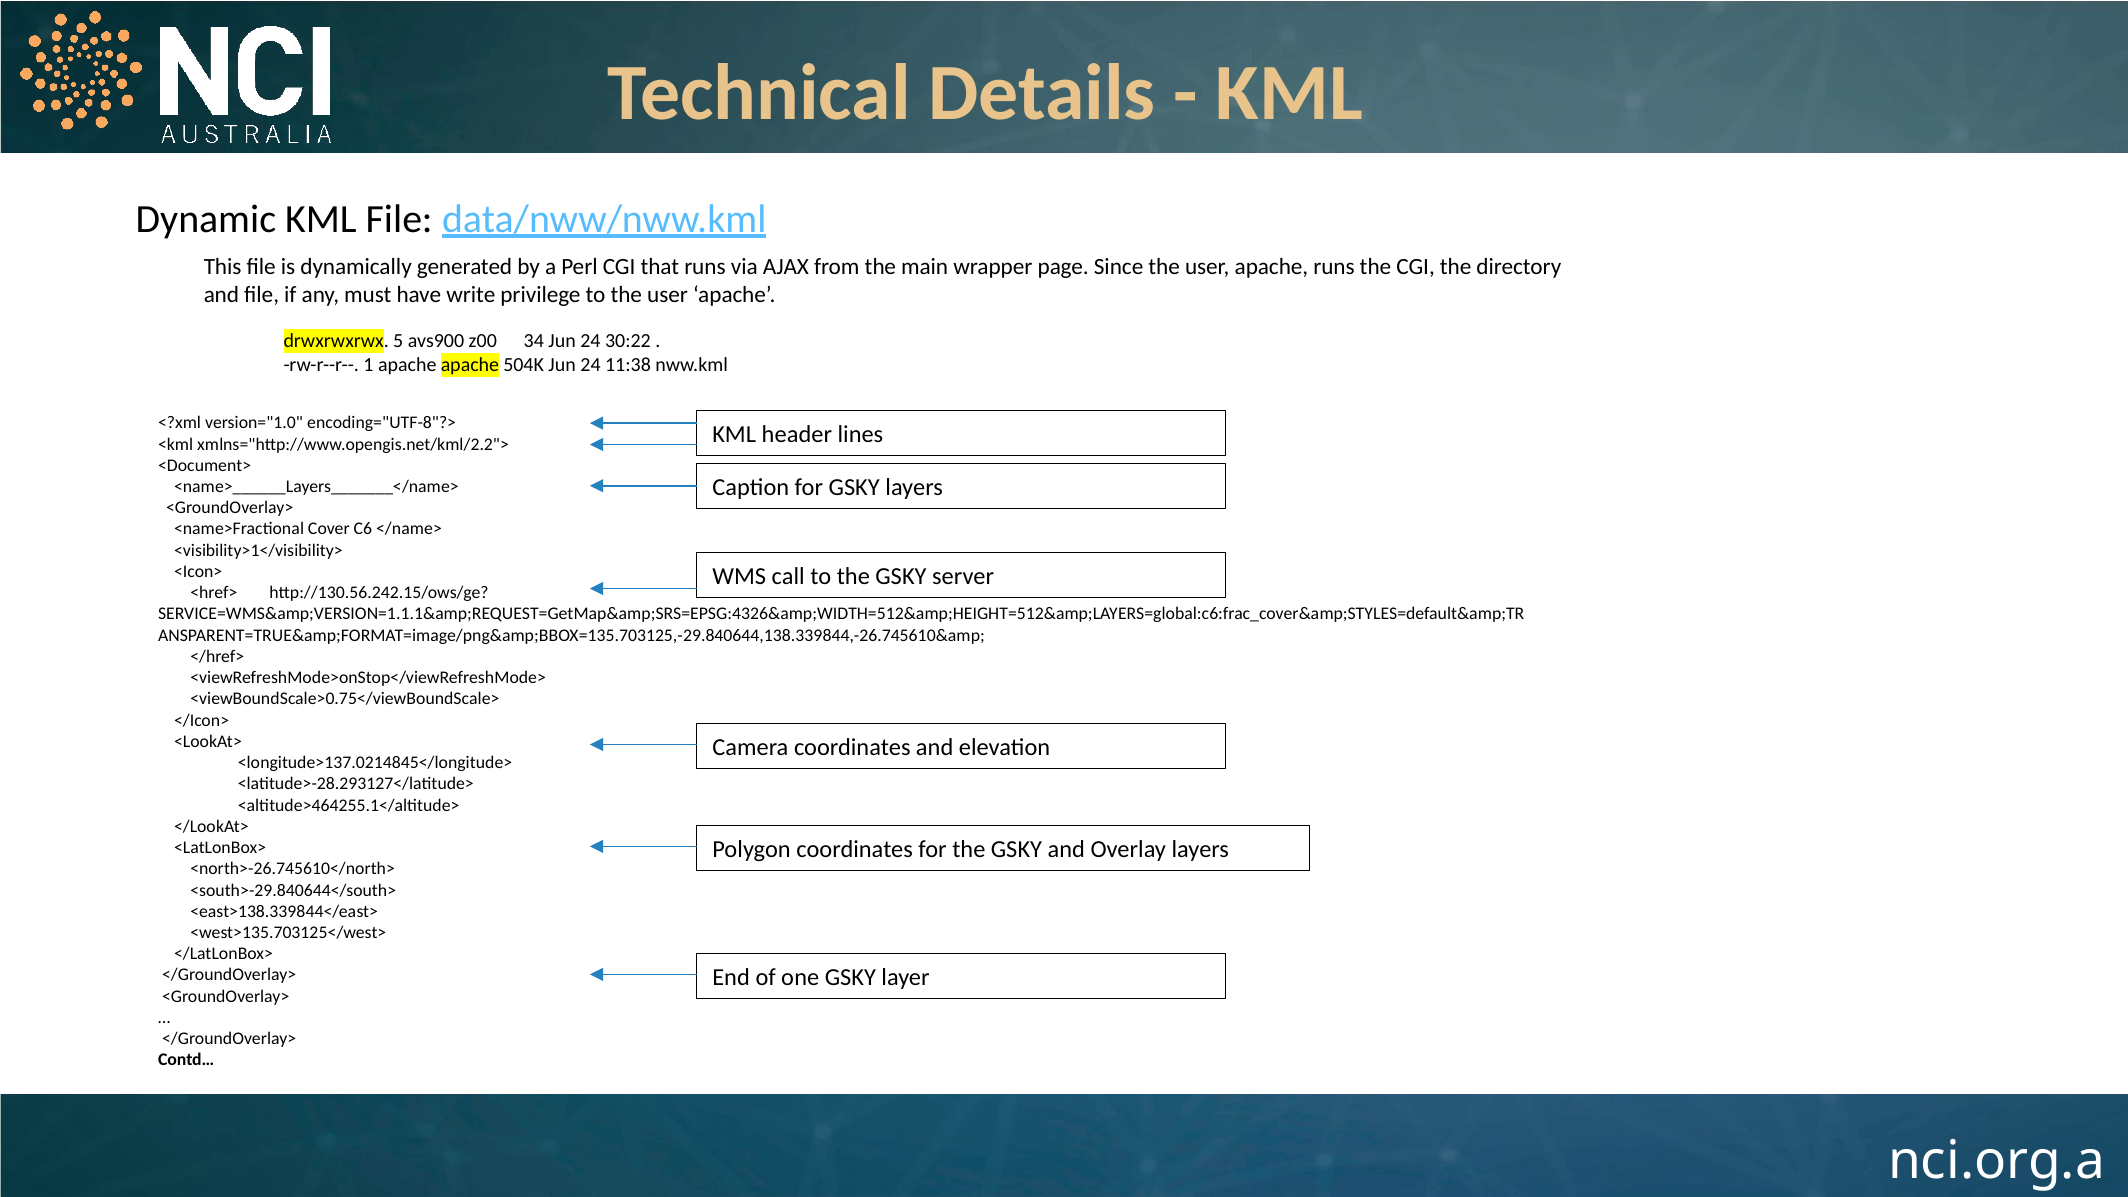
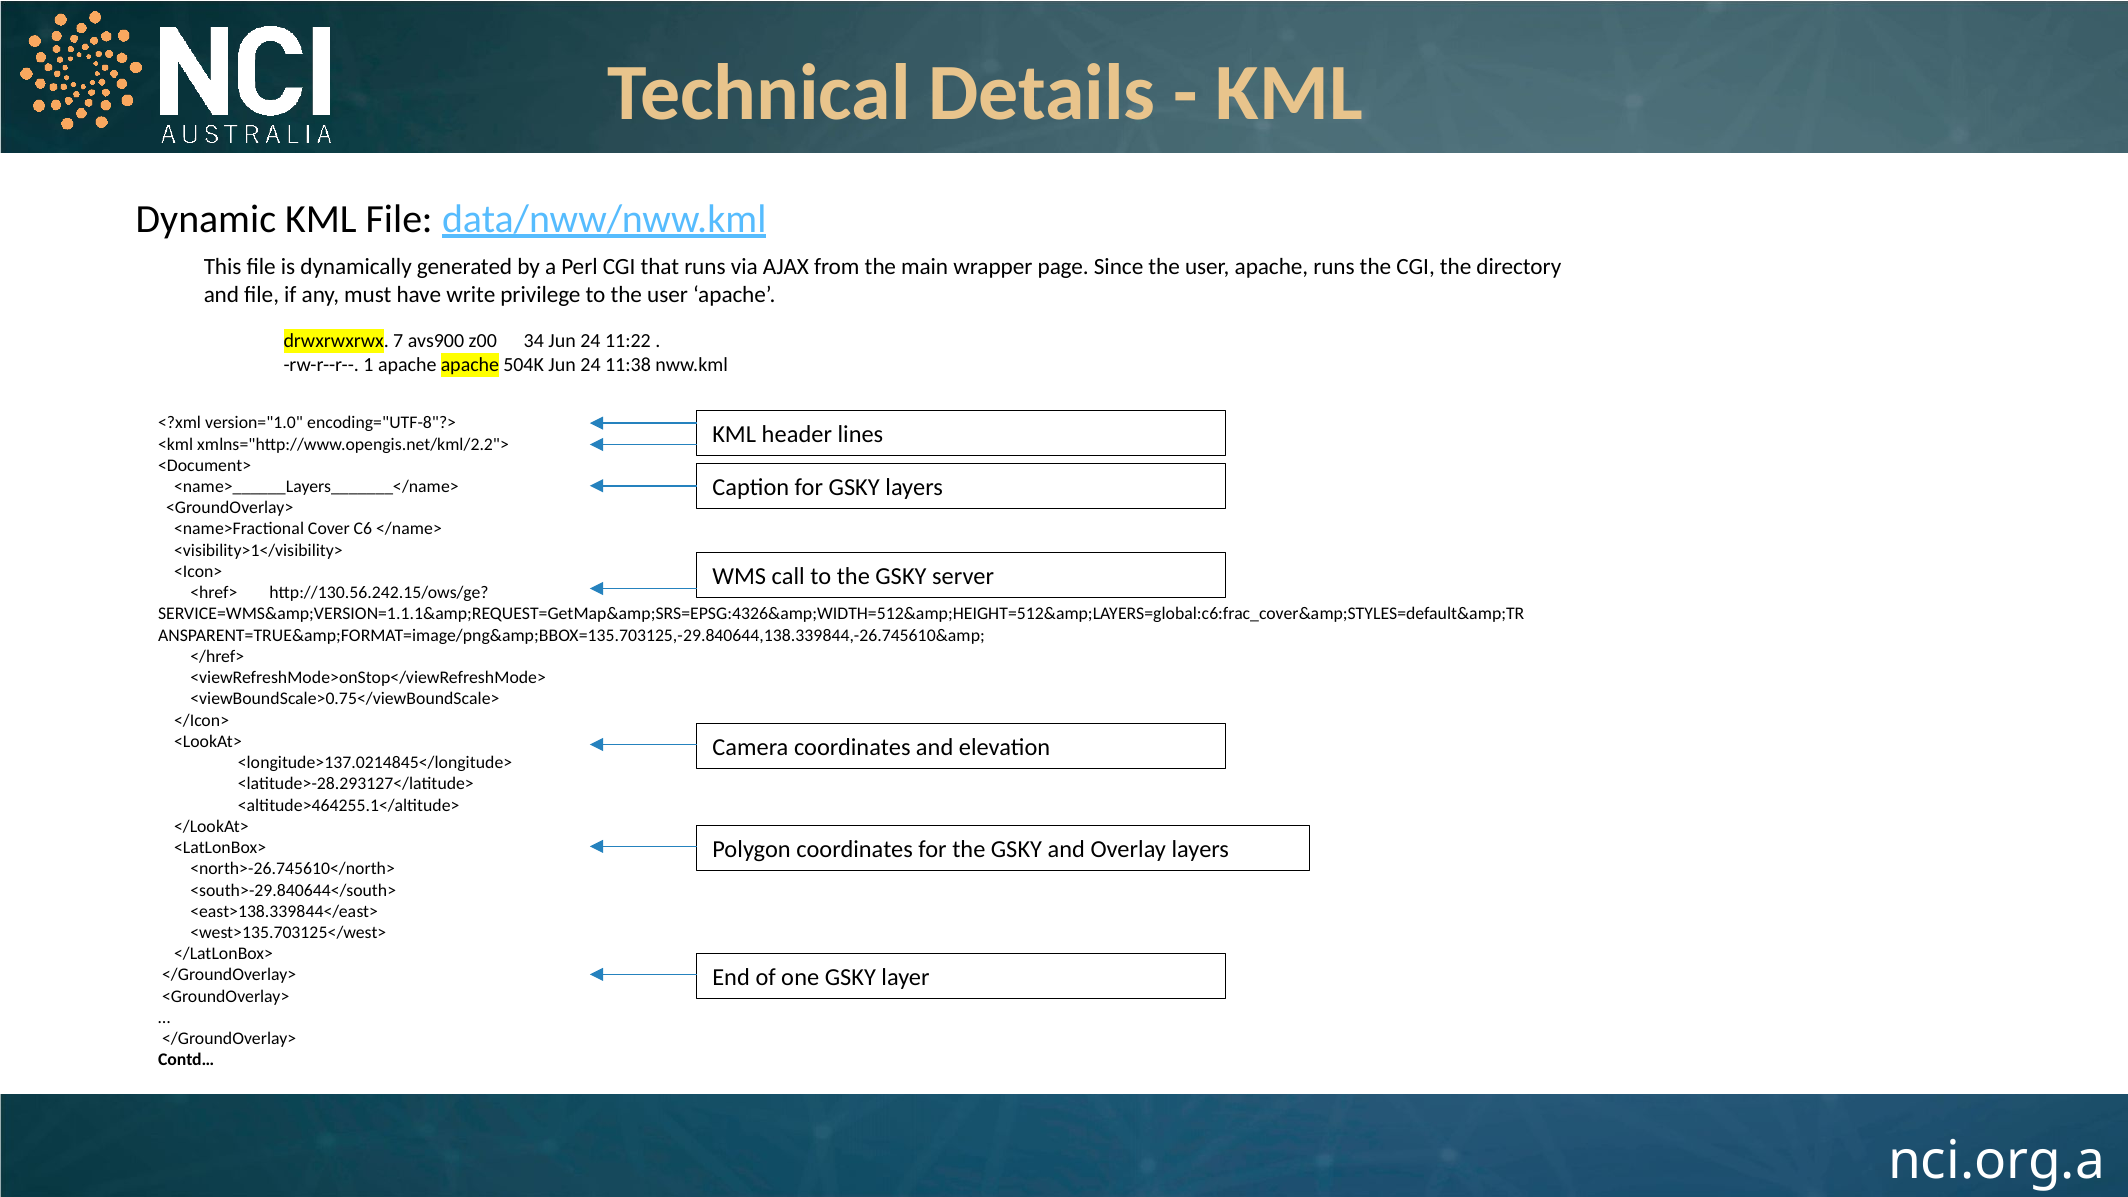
5: 5 -> 7 (398, 341)
30:22: 30:22 -> 11:22 (628, 341)
